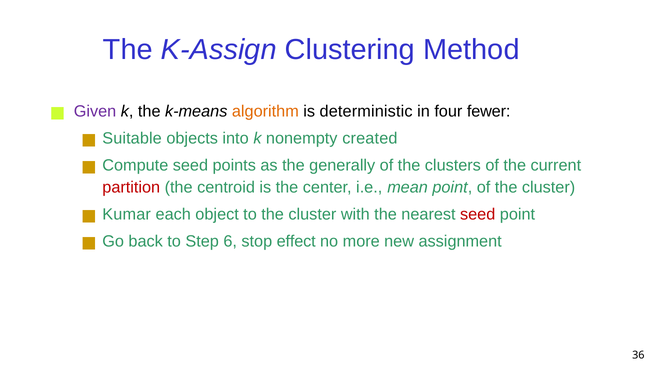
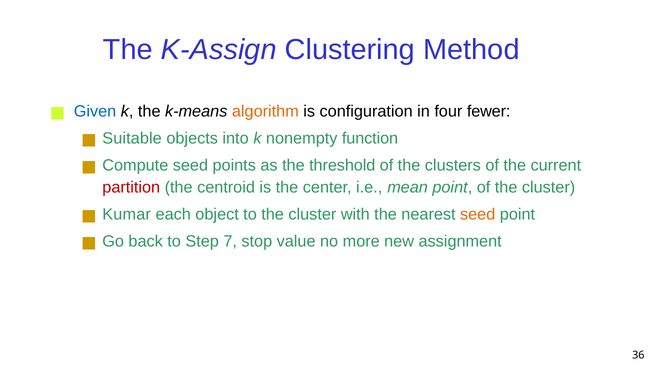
Given colour: purple -> blue (95, 111)
deterministic: deterministic -> configuration (366, 111)
created: created -> function (370, 139)
generally: generally -> threshold (342, 166)
seed colour: red -> orange (478, 214)
6: 6 -> 7 (230, 241)
effect: effect -> value (296, 241)
